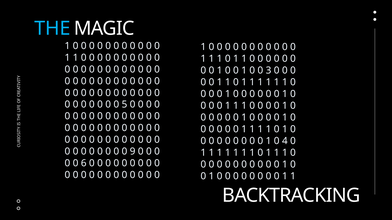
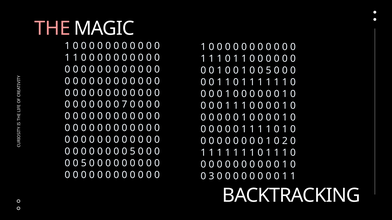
THE colour: light blue -> pink (52, 29)
1 0 0 3: 3 -> 5 (269, 71)
5: 5 -> 7 (124, 105)
4: 4 -> 2 (285, 141)
9: 9 -> 5 (133, 152)
6: 6 -> 5 (84, 164)
1: 1 -> 3 (211, 176)
